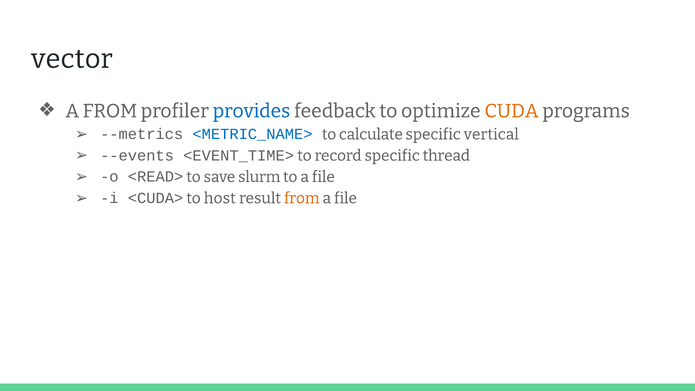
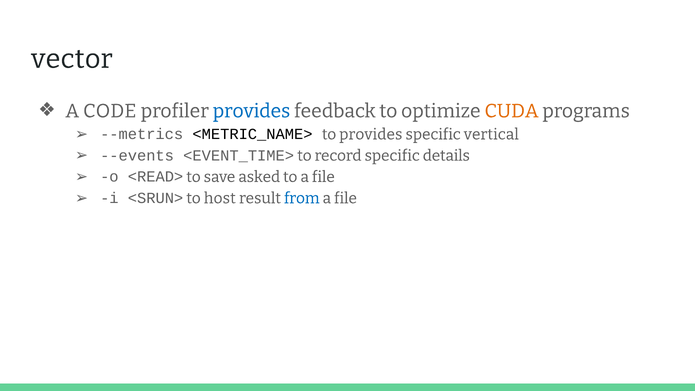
A FROM: FROM -> CODE (110, 111)
<METRIC_NAME> colour: blue -> black (252, 134)
to calculate: calculate -> provides (371, 134)
thread: thread -> details (446, 156)
slurm: slurm -> asked (259, 177)
<CUDA>: <CUDA> -> <SRUN> (156, 198)
from colour: orange -> blue (302, 198)
